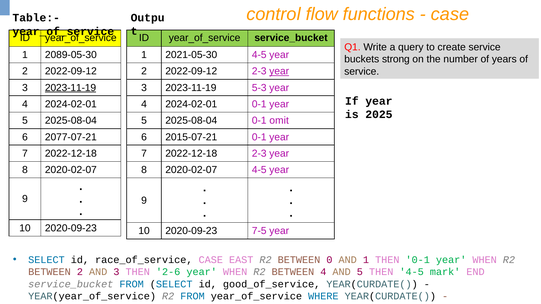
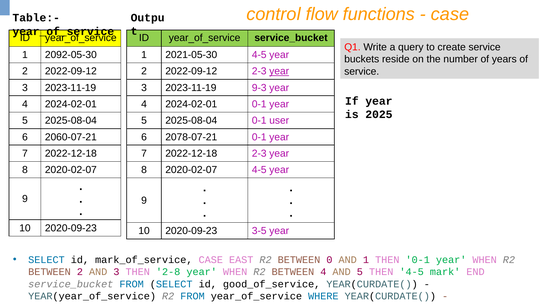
2089-05-30: 2089-05-30 -> 2092-05-30 (71, 55)
strong: strong -> reside (396, 59)
2023-11-19 underline: present -> none (71, 88)
5-3: 5-3 -> 9-3 (259, 88)
omit: omit -> user (279, 121)
2077-07-21: 2077-07-21 -> 2060-07-21 (71, 137)
2015-07-21: 2015-07-21 -> 2078-07-21 (191, 137)
7-5: 7-5 -> 3-5 (259, 231)
race_of_service: race_of_service -> mark_of_service (144, 260)
2-6: 2-6 -> 2-8 (168, 272)
